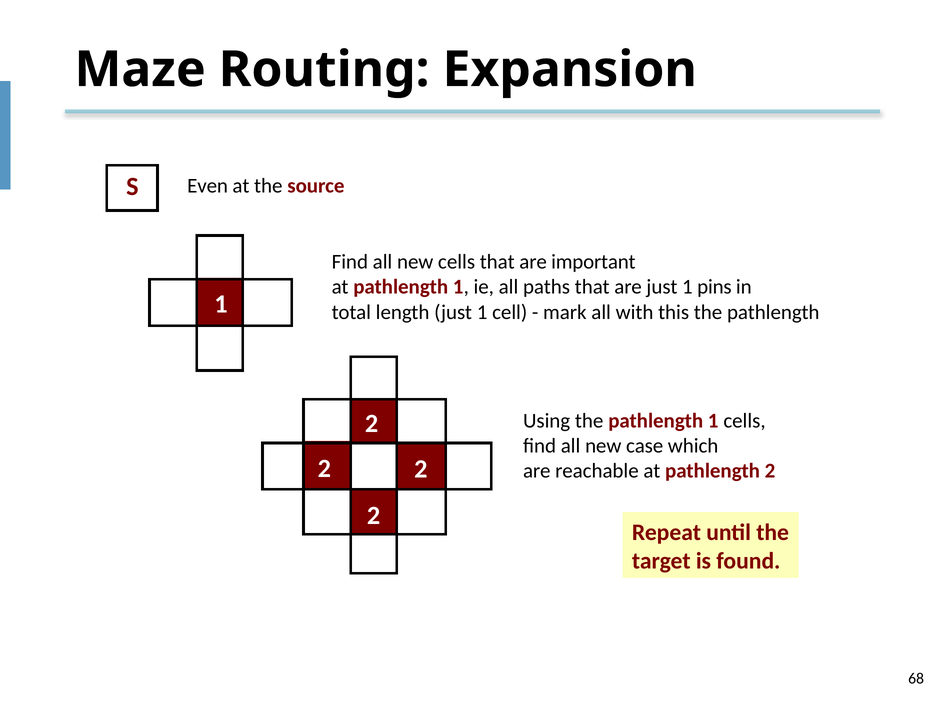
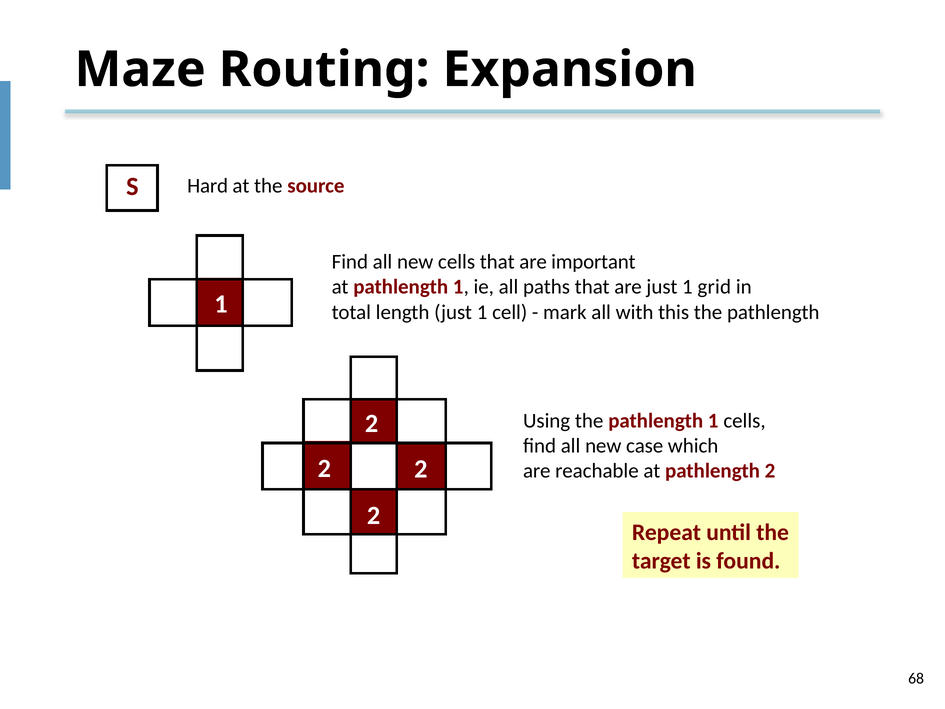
Even: Even -> Hard (208, 186)
pins: pins -> grid (714, 287)
